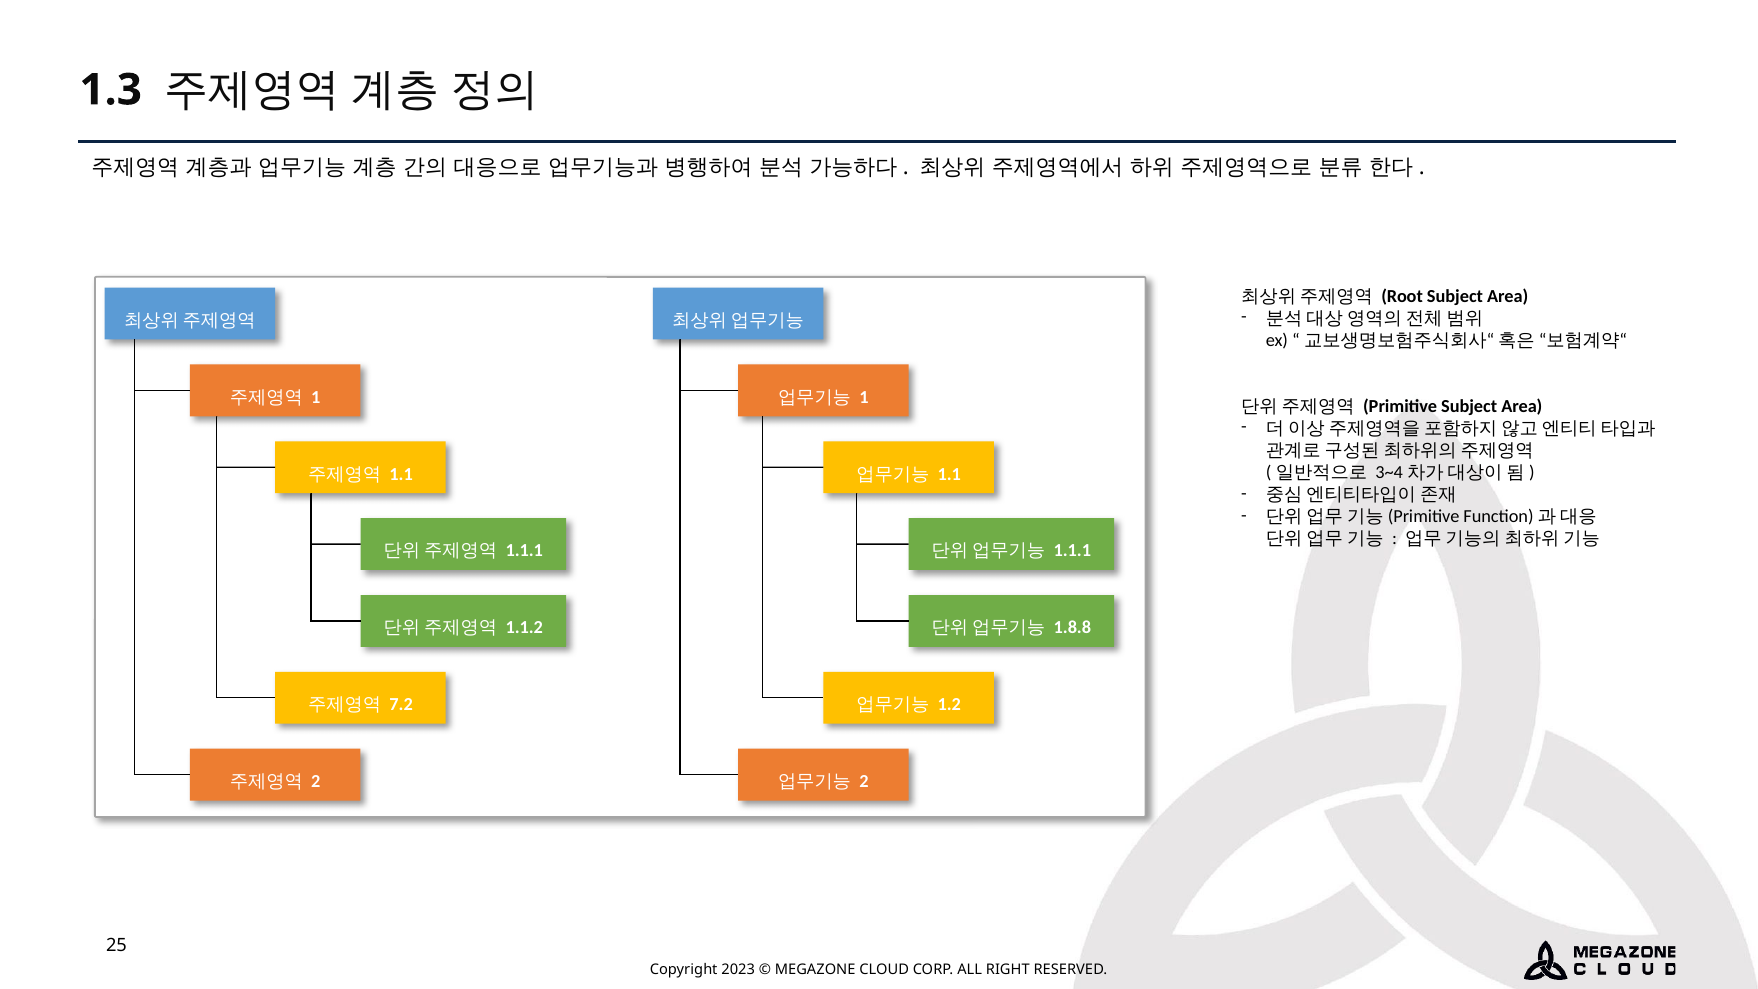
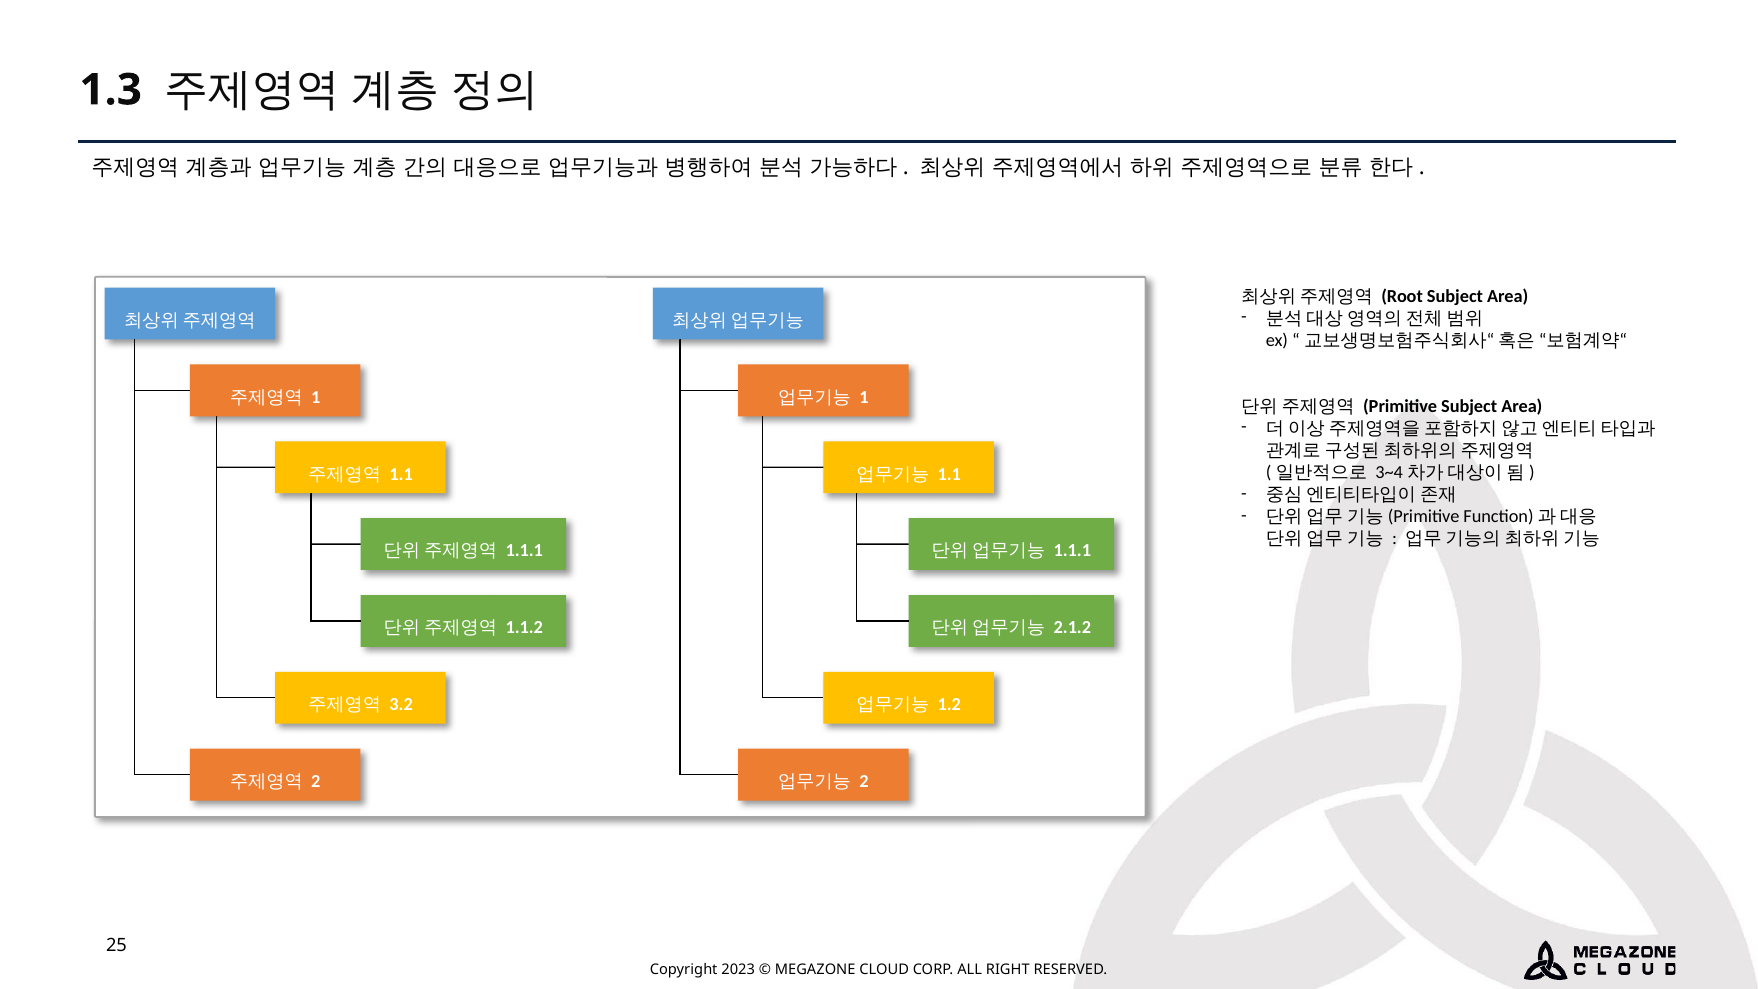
1.8.8: 1.8.8 -> 2.1.2 (1072, 628)
7.2: 7.2 -> 3.2 (401, 704)
